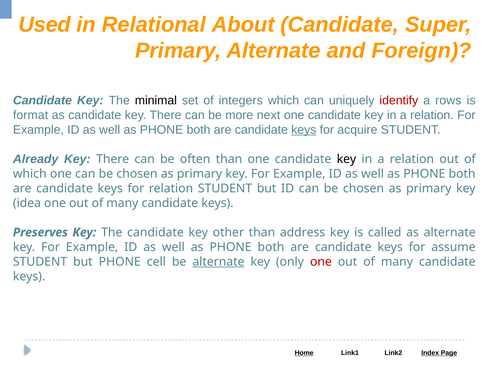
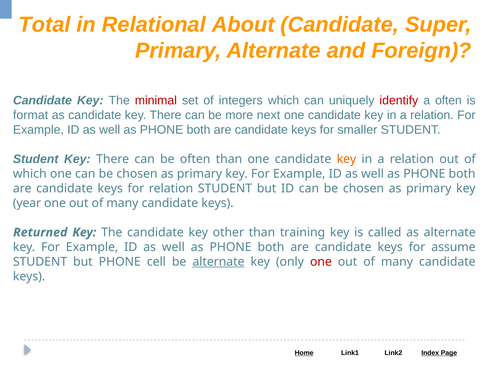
Used: Used -> Total (45, 25)
minimal colour: black -> red (156, 100)
a rows: rows -> often (448, 100)
keys underline: present -> none (304, 130)
acquire: acquire -> smaller (357, 130)
Already: Already -> Student (36, 159)
key colour: black -> orange (346, 159)
idea: idea -> year (27, 203)
Preserves: Preserves -> Returned (40, 232)
address: address -> training (303, 232)
